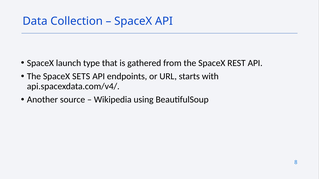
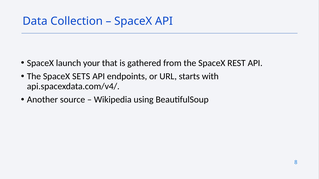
type: type -> your (92, 63)
